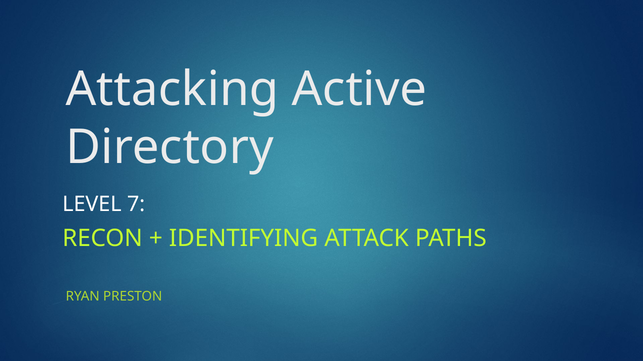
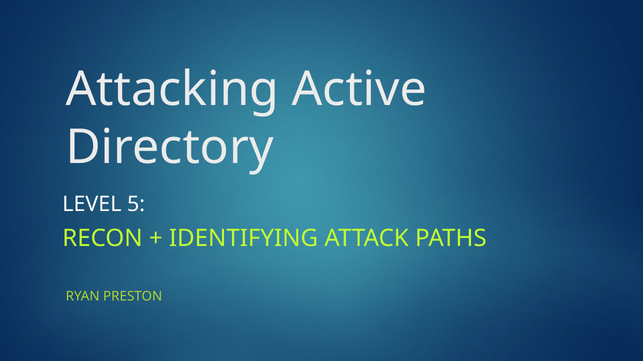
7: 7 -> 5 (136, 205)
